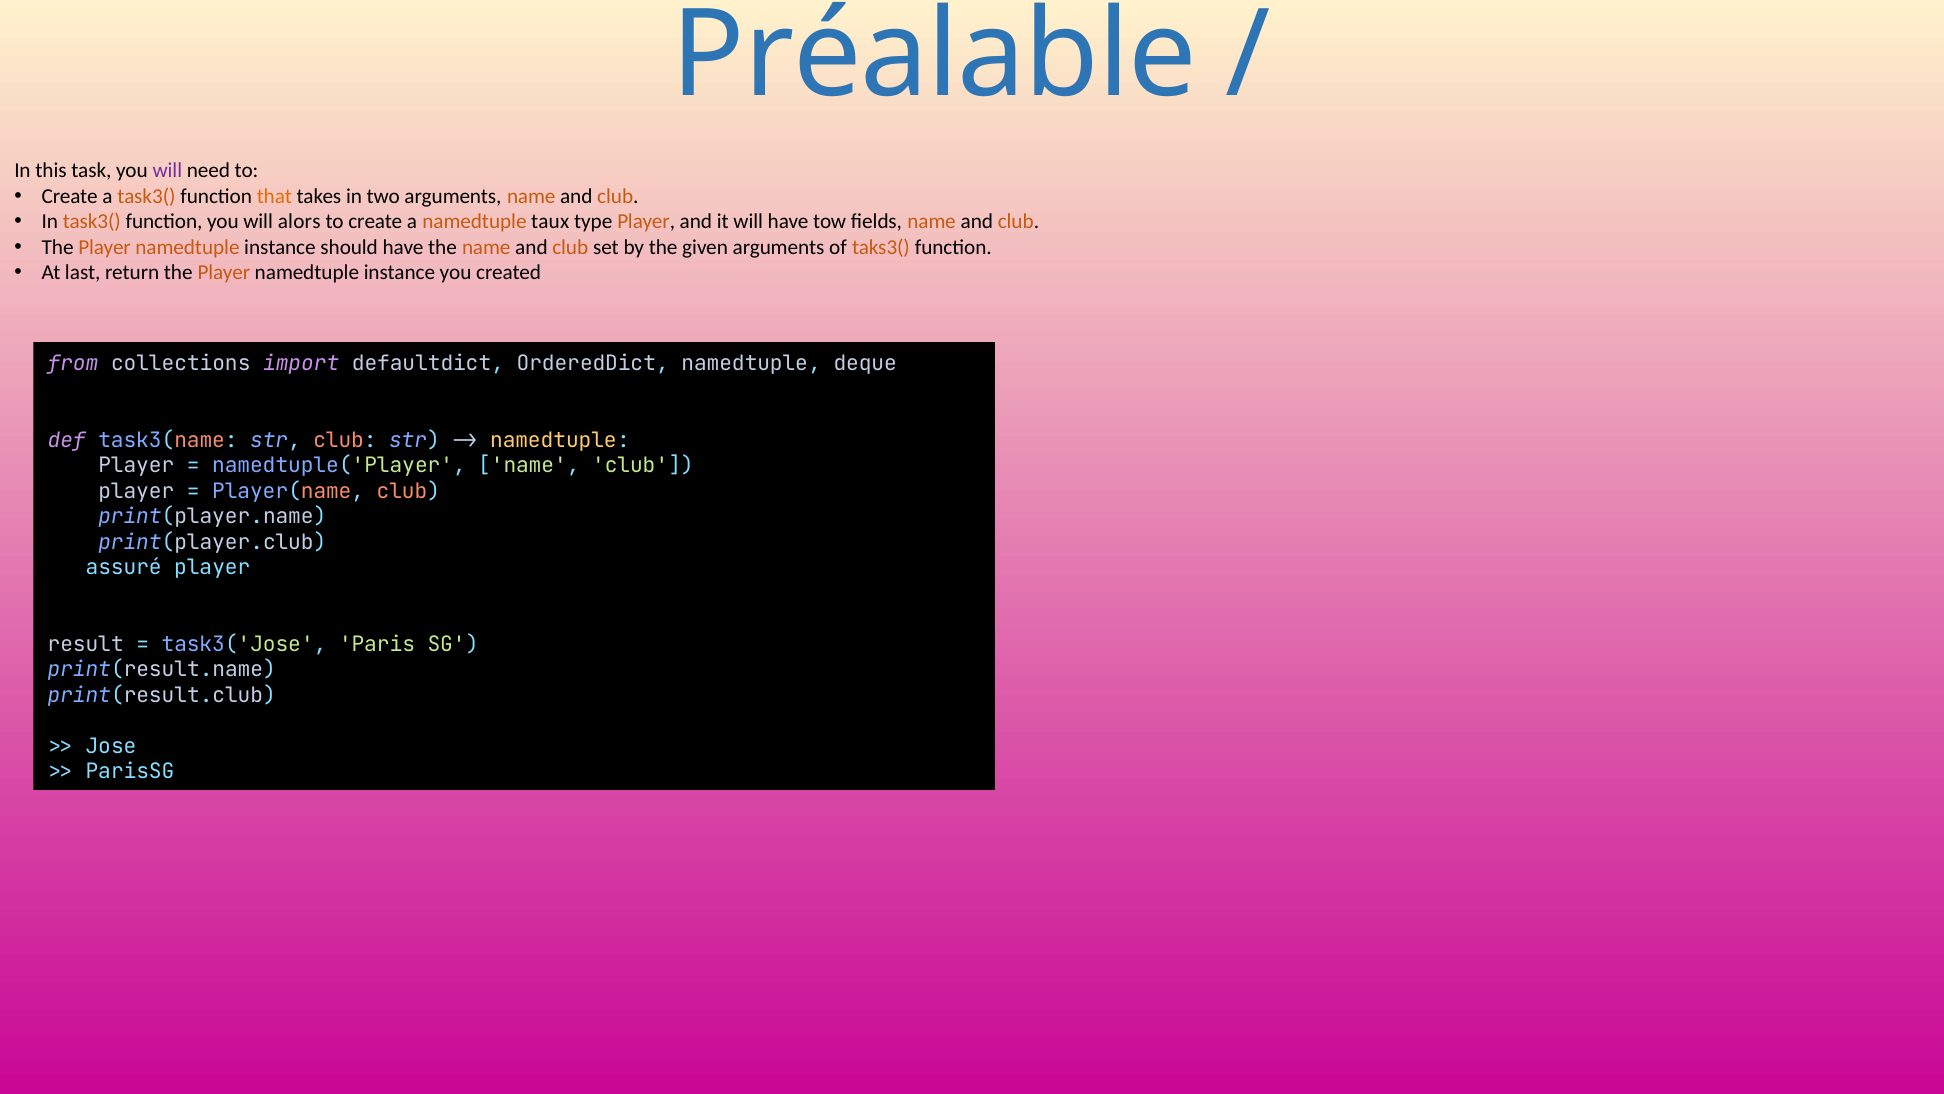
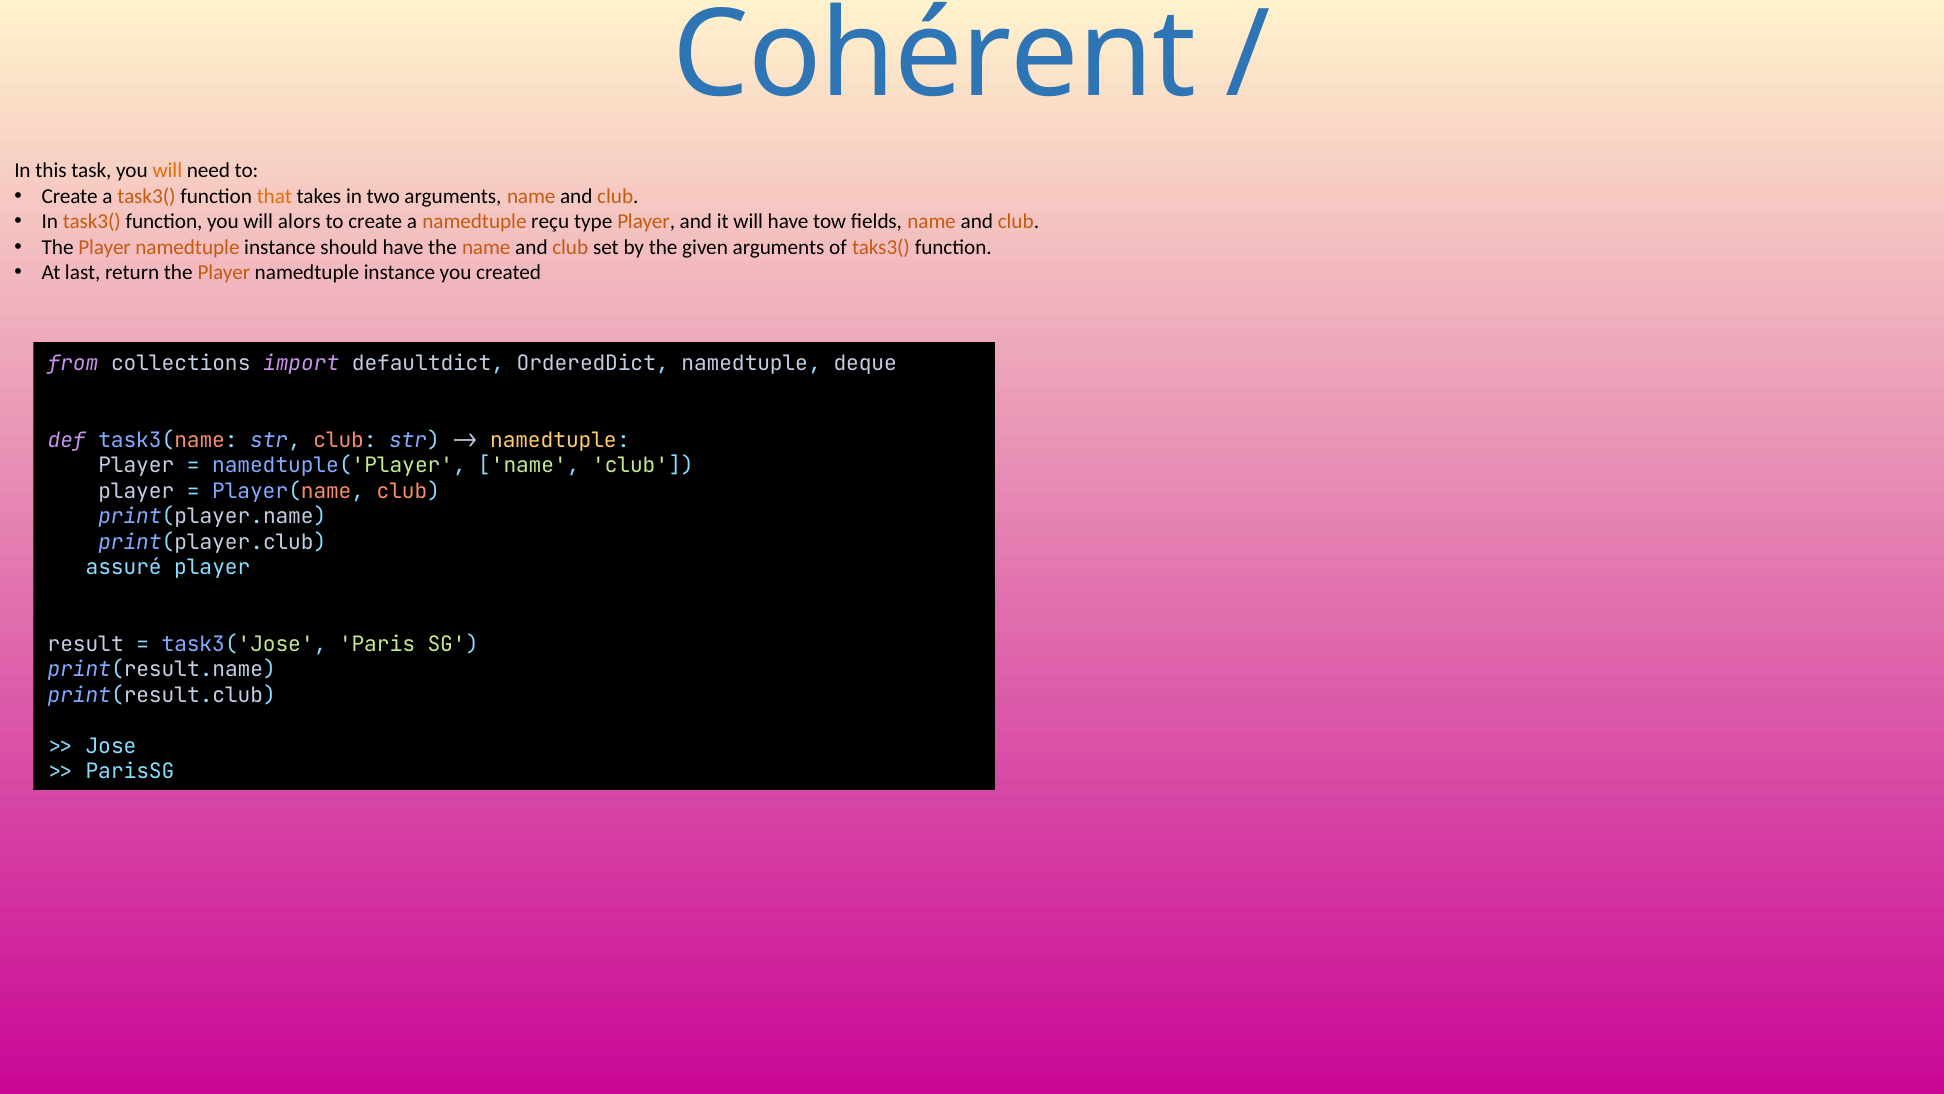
Préalable: Préalable -> Cohérent (934, 56)
will colour: purple -> orange (167, 171)
taux: taux -> reçu (550, 222)
